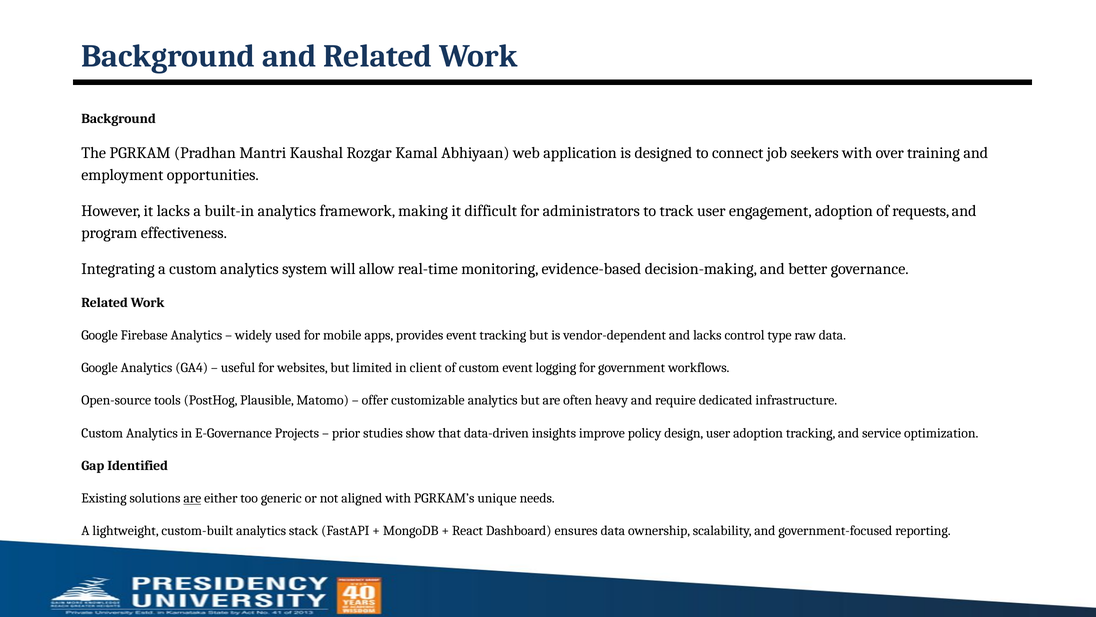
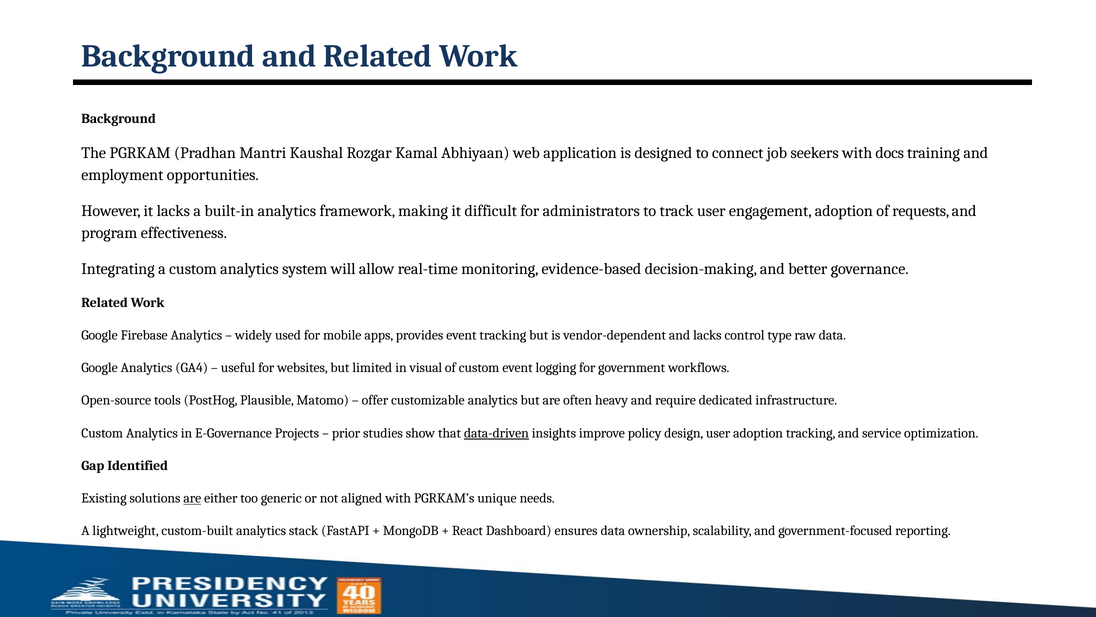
over: over -> docs (890, 153)
client: client -> visual (426, 368)
data-driven underline: none -> present (496, 433)
